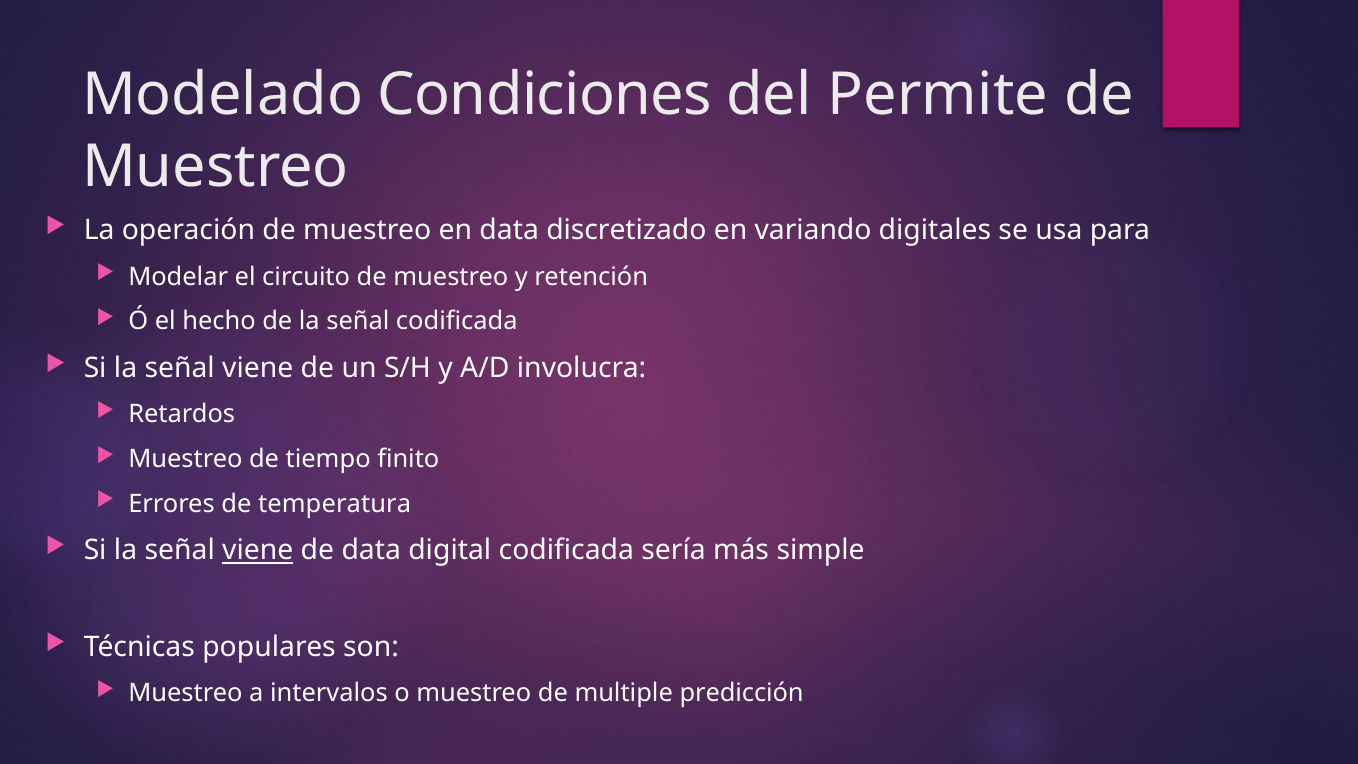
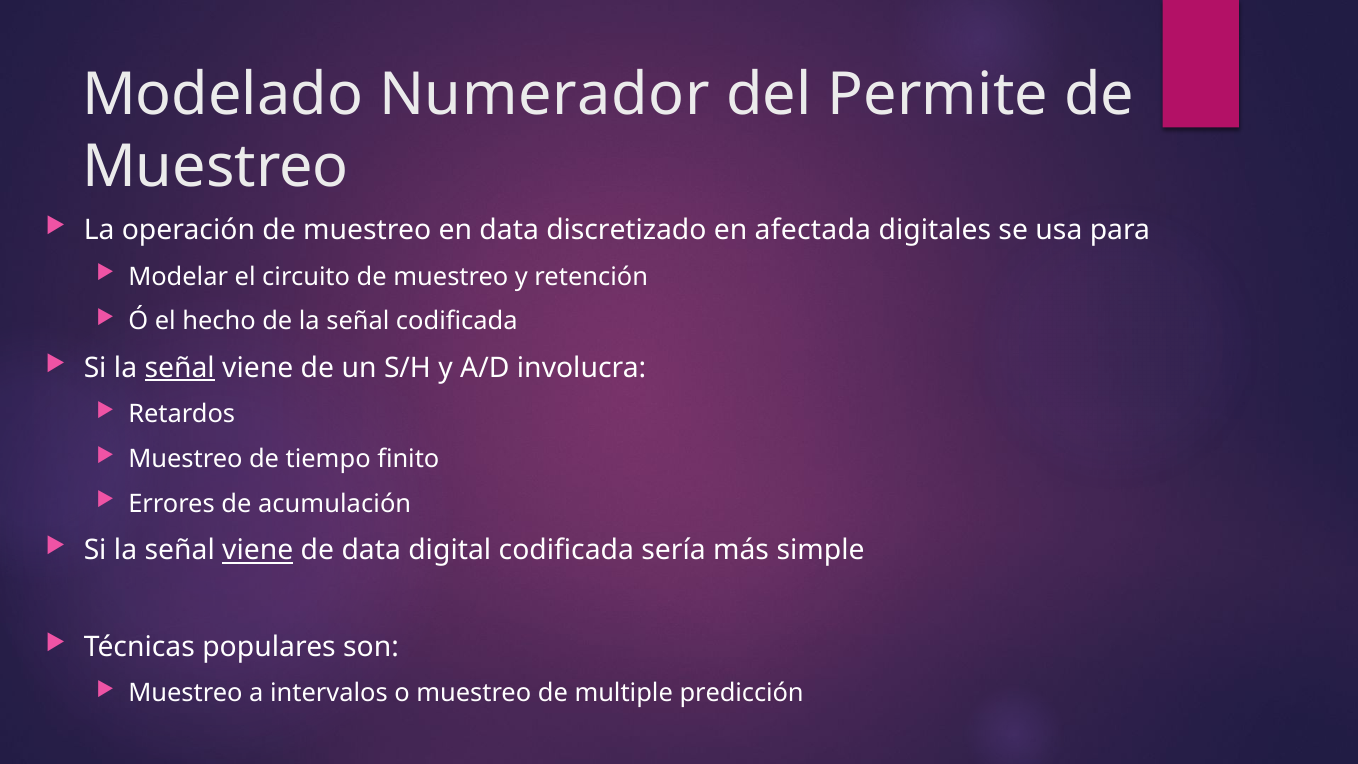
Condiciones: Condiciones -> Numerador (544, 95)
variando: variando -> afectada (813, 231)
señal underline: none -> present (180, 368)
temperatura: temperatura -> acumulación (335, 504)
